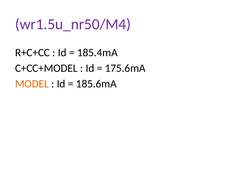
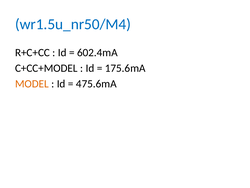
wr1.5u_nr50/M4 colour: purple -> blue (73, 24)
185.4mA: 185.4mA -> 602.4mA (97, 52)
185.6mA: 185.6mA -> 475.6mA (96, 84)
